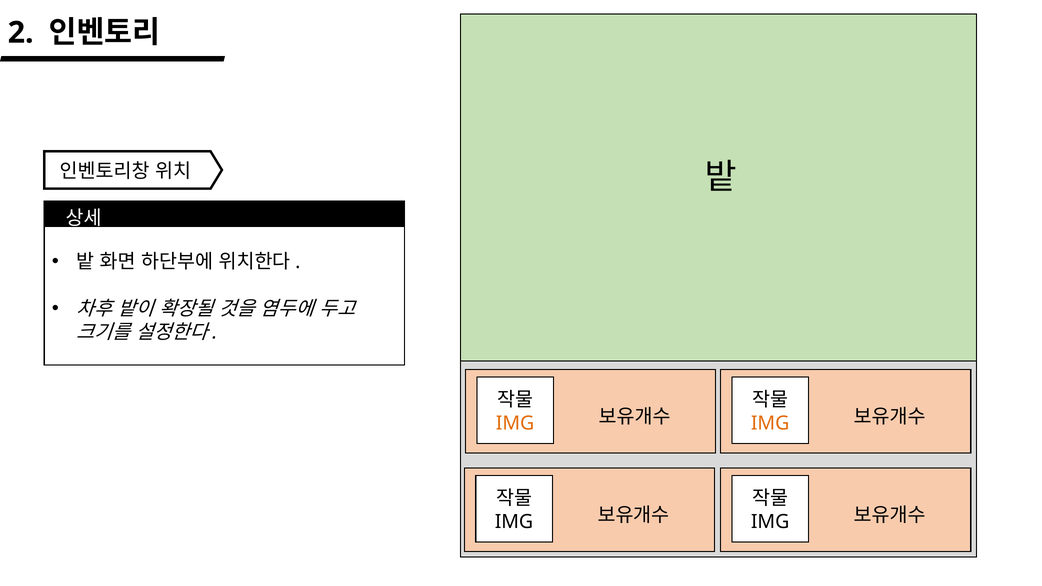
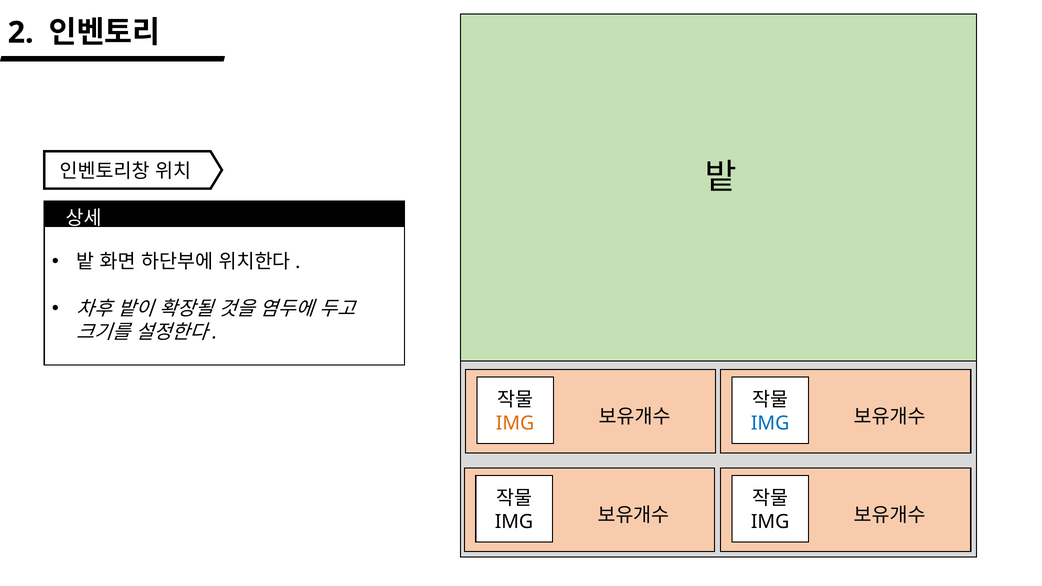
IMG colour: orange -> blue (770, 424)
